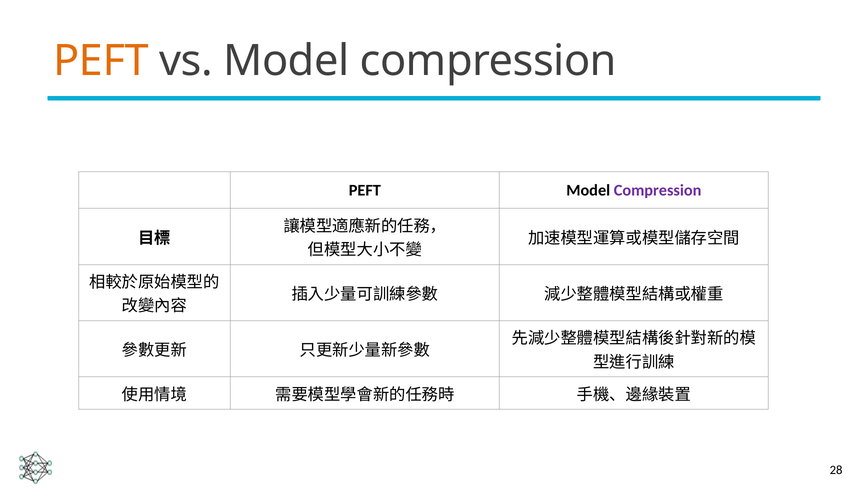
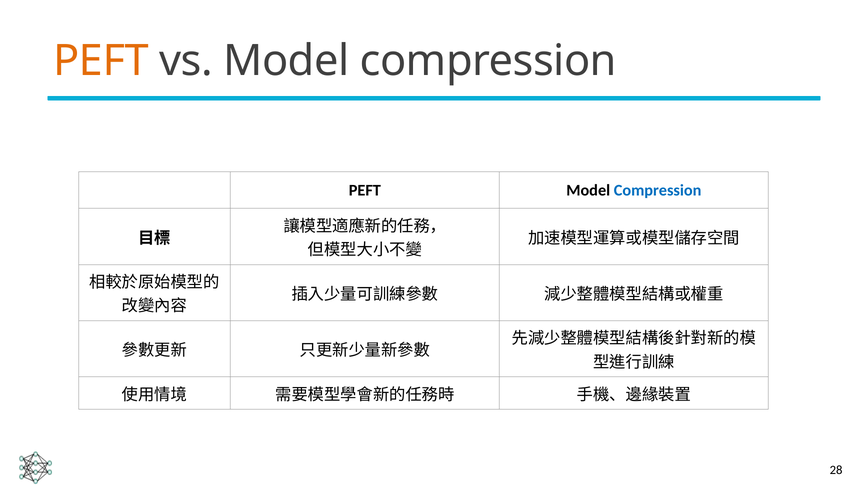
Compression colour: purple -> blue (658, 190)
